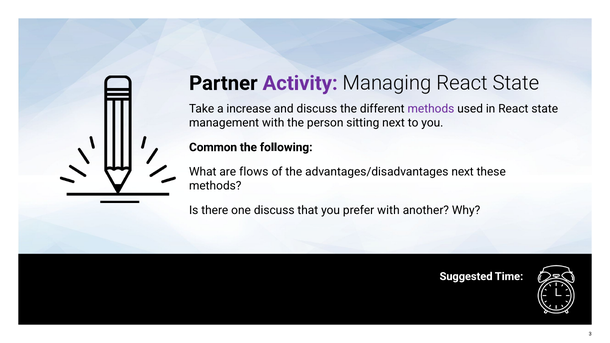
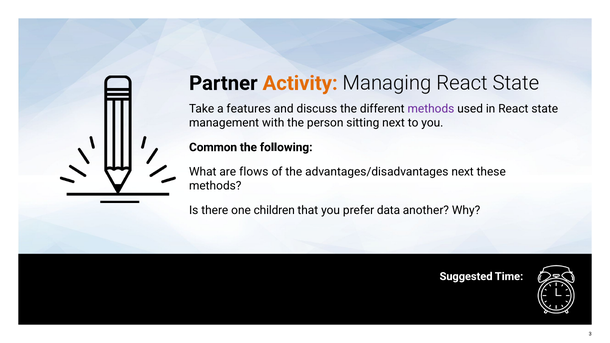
Activity colour: purple -> orange (300, 83)
increase: increase -> features (249, 109)
one discuss: discuss -> children (274, 210)
prefer with: with -> data (389, 210)
